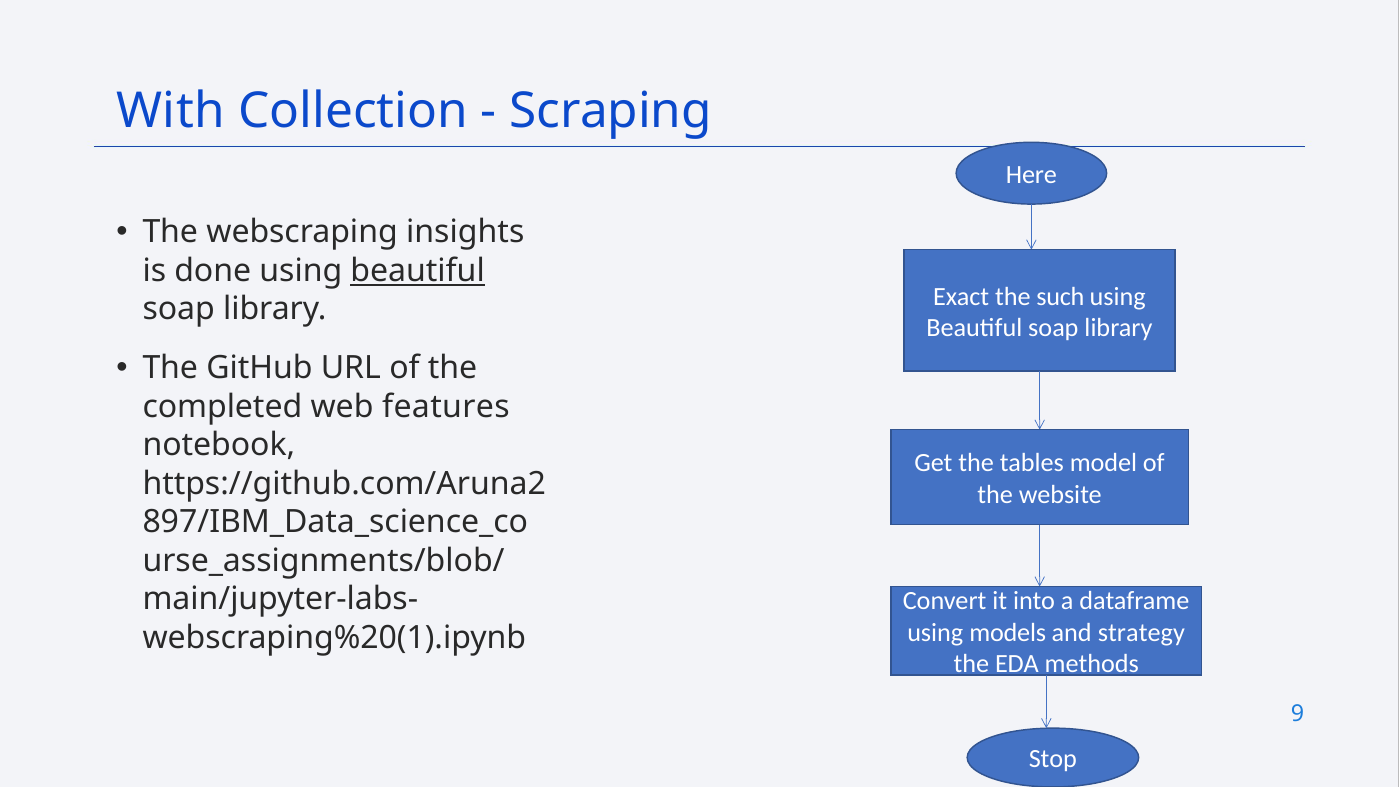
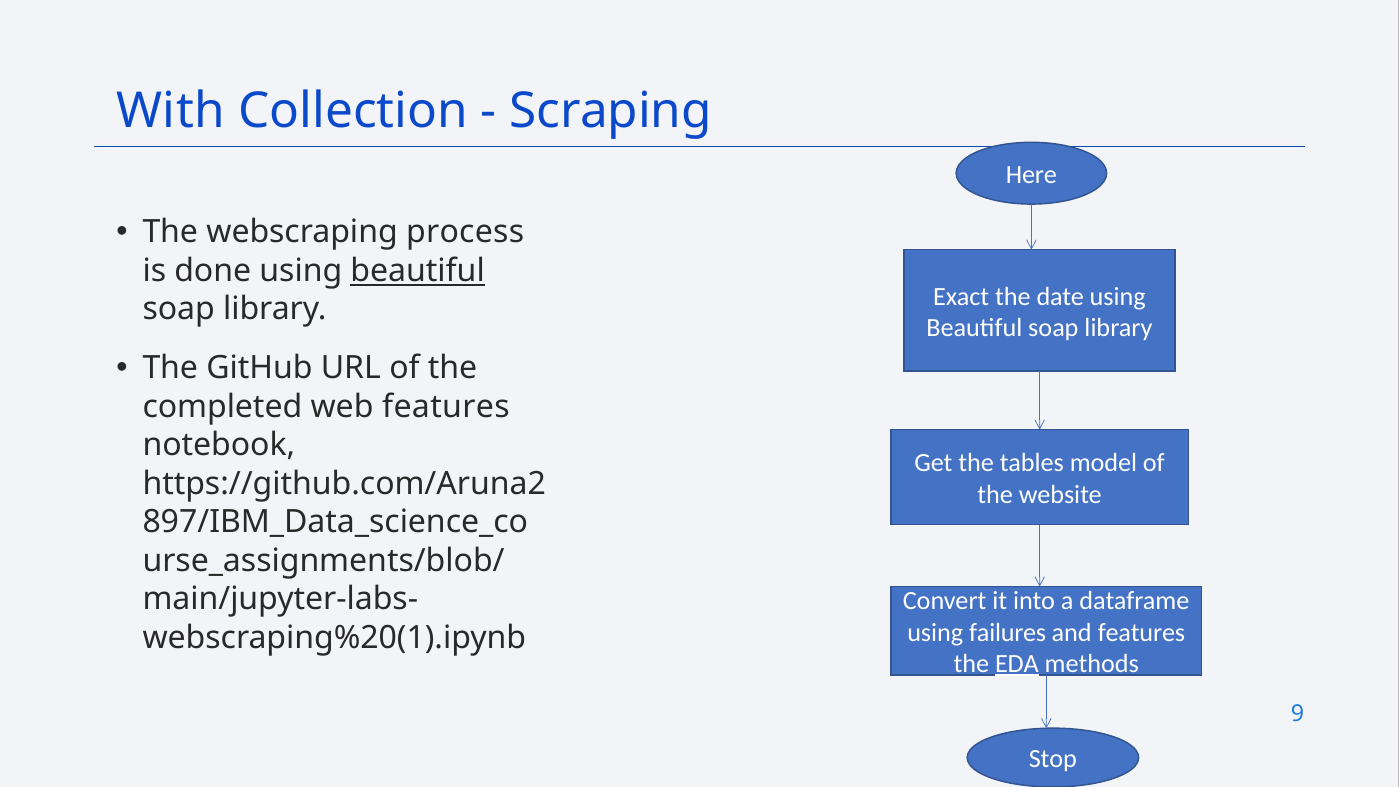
insights: insights -> process (465, 232)
such: such -> date (1060, 296)
models: models -> failures (1008, 632)
and strategy: strategy -> features (1141, 632)
EDA underline: none -> present (1017, 664)
